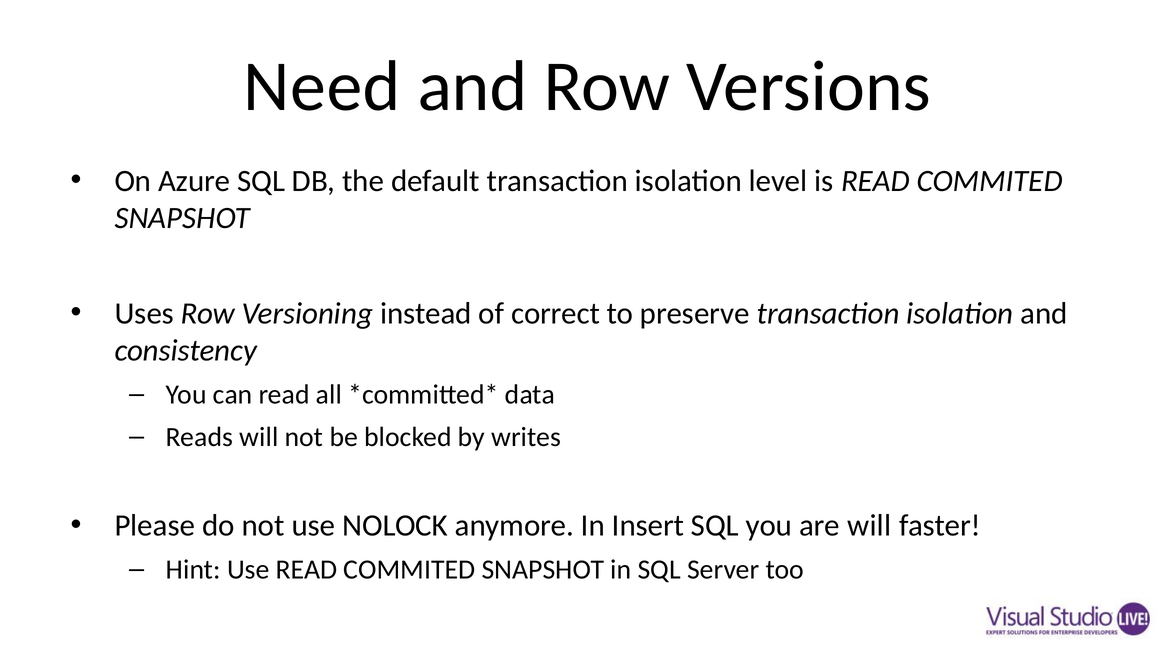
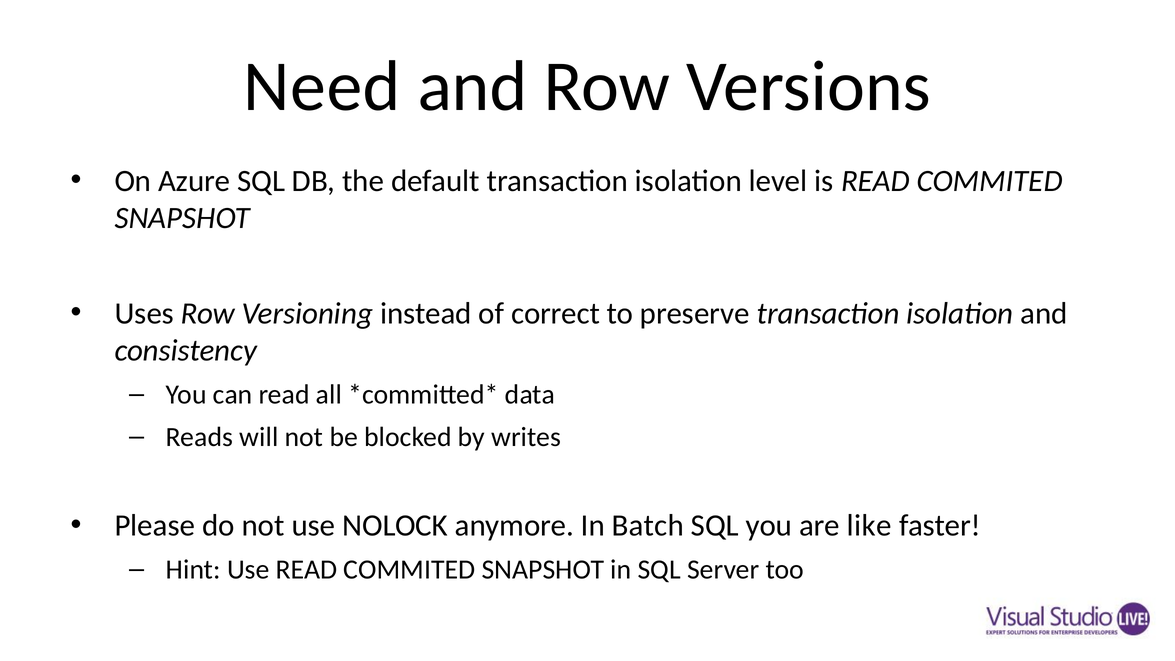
Insert: Insert -> Batch (648, 526)
are will: will -> like (869, 526)
